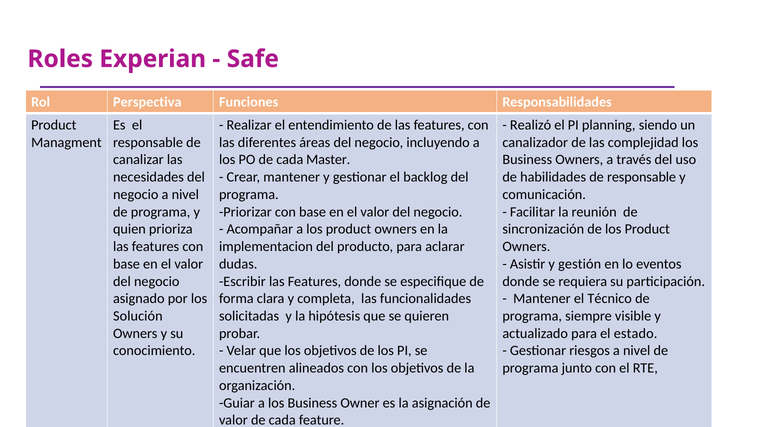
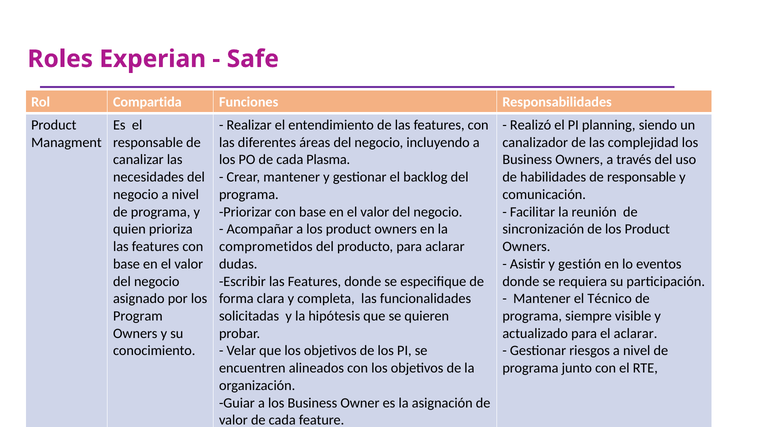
Perspectiva: Perspectiva -> Compartida (147, 102)
Master: Master -> Plasma (328, 160)
implementacion: implementacion -> comprometidos (266, 247)
Solución: Solución -> Program (138, 316)
el estado: estado -> aclarar (636, 333)
